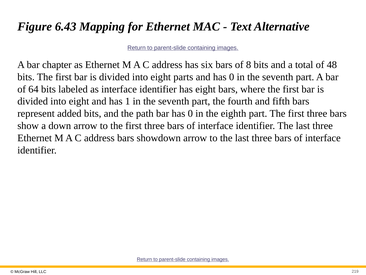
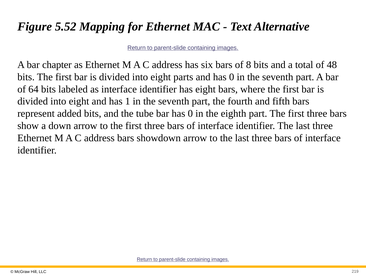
6.43: 6.43 -> 5.52 (66, 27)
path: path -> tube (145, 113)
